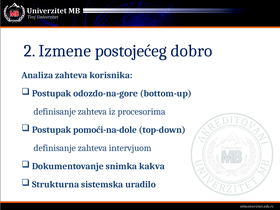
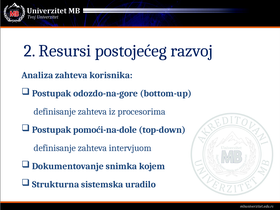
Izmene: Izmene -> Resursi (65, 51)
dobro: dobro -> razvoj (192, 51)
kakva: kakva -> kojem (152, 166)
